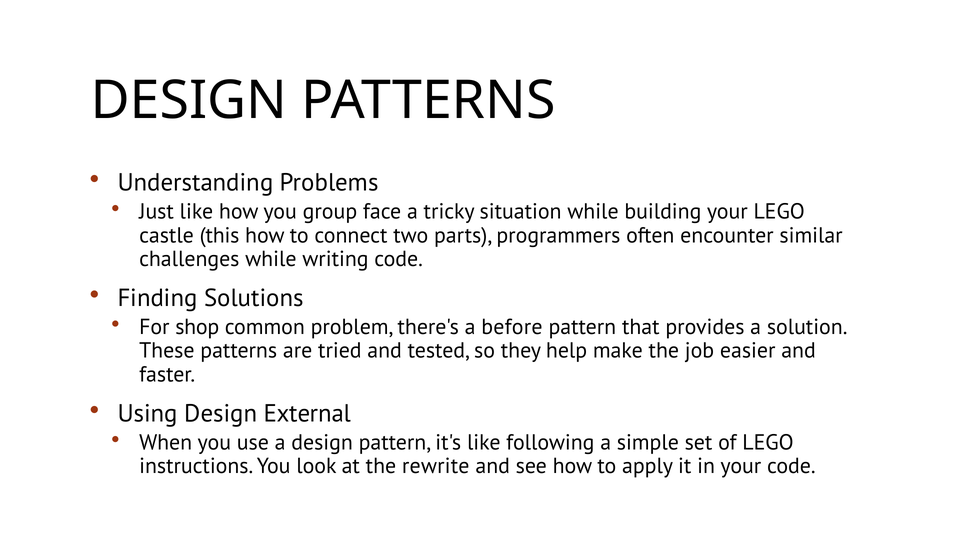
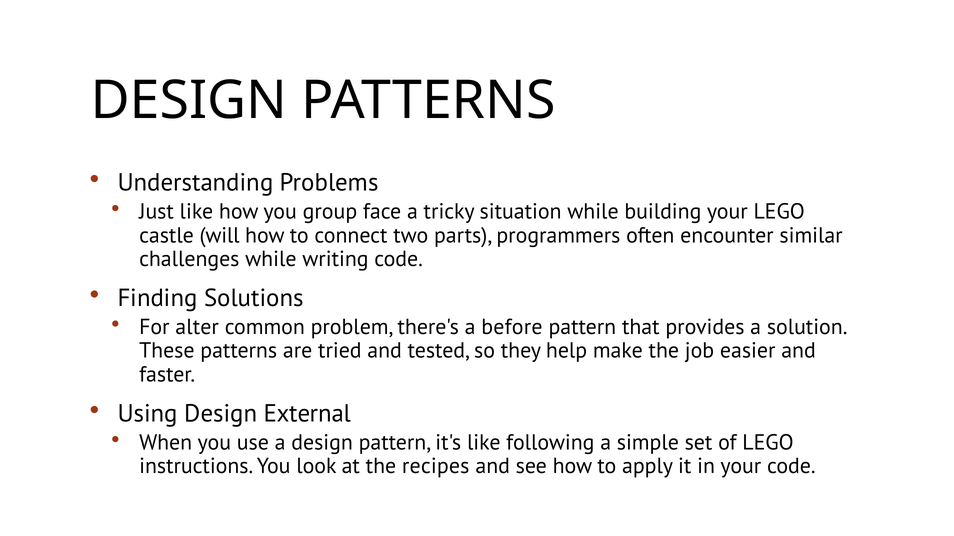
this: this -> will (220, 236)
shop: shop -> alter (197, 328)
rewrite: rewrite -> recipes (436, 467)
